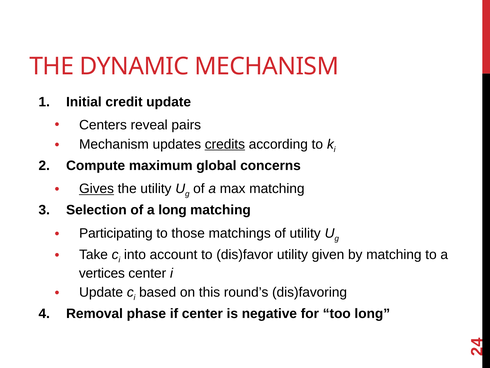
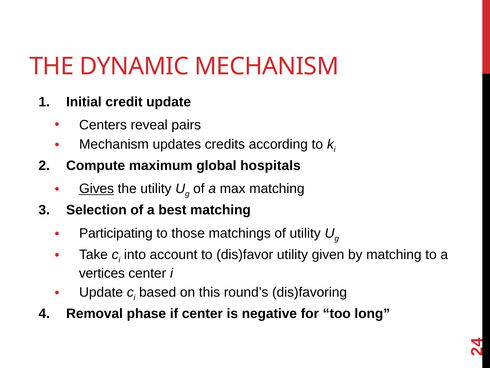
credits underline: present -> none (225, 144)
concerns: concerns -> hospitals (270, 165)
a long: long -> best (172, 210)
